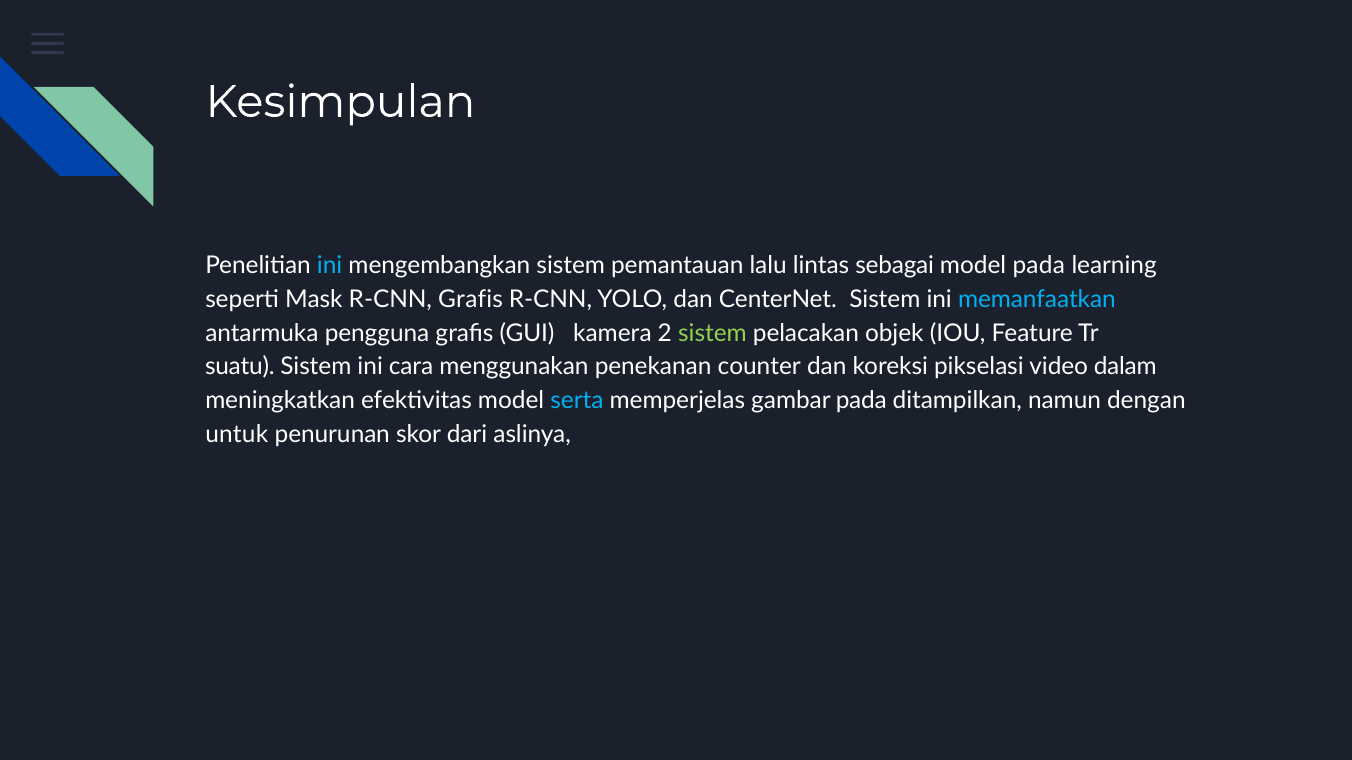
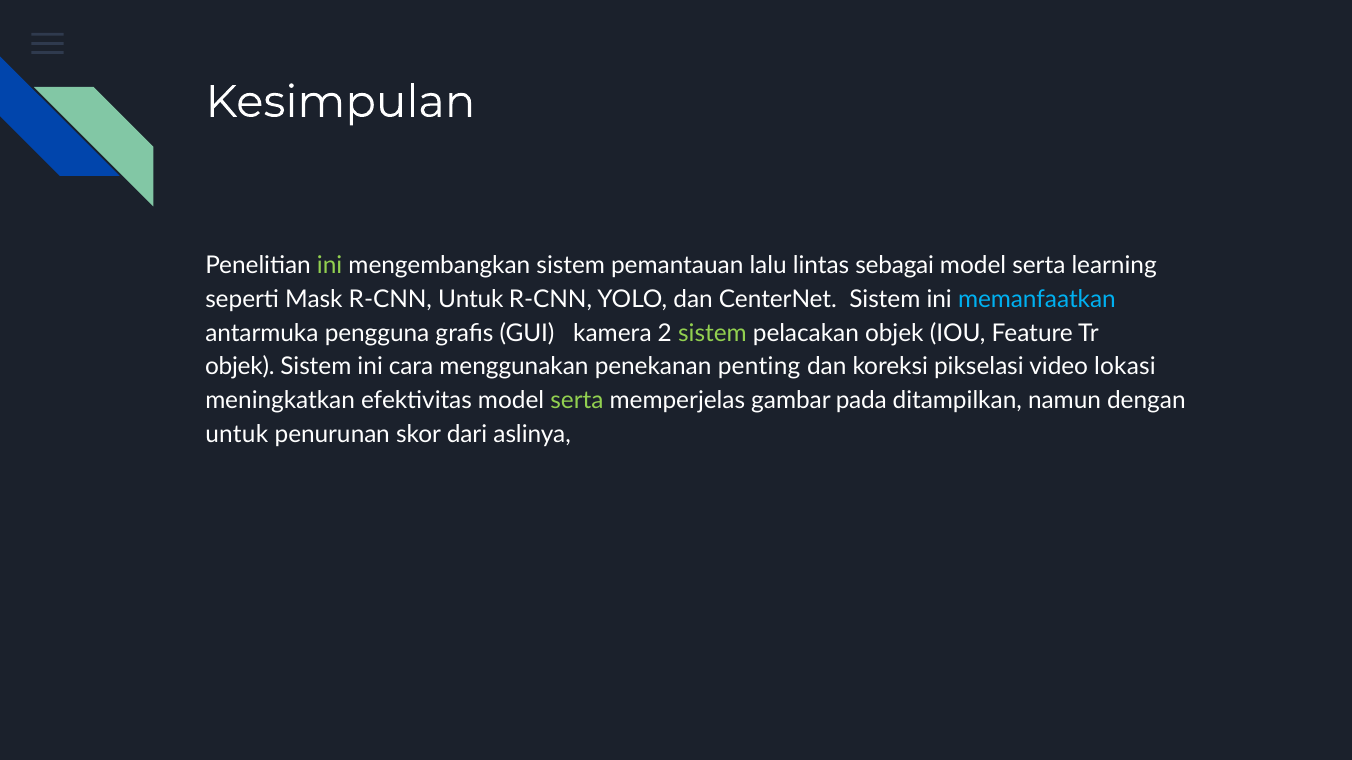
ini colour: light blue -> light green (330, 266)
pada: pada -> serta (1039, 266)
R-CNN Grafis: Grafis -> Untuk (471, 300)
suatu: suatu -> objek (240, 367)
counter: counter -> penting (759, 367)
dalam: dalam -> lokasi (1125, 367)
serta colour: light blue -> light green (577, 401)
